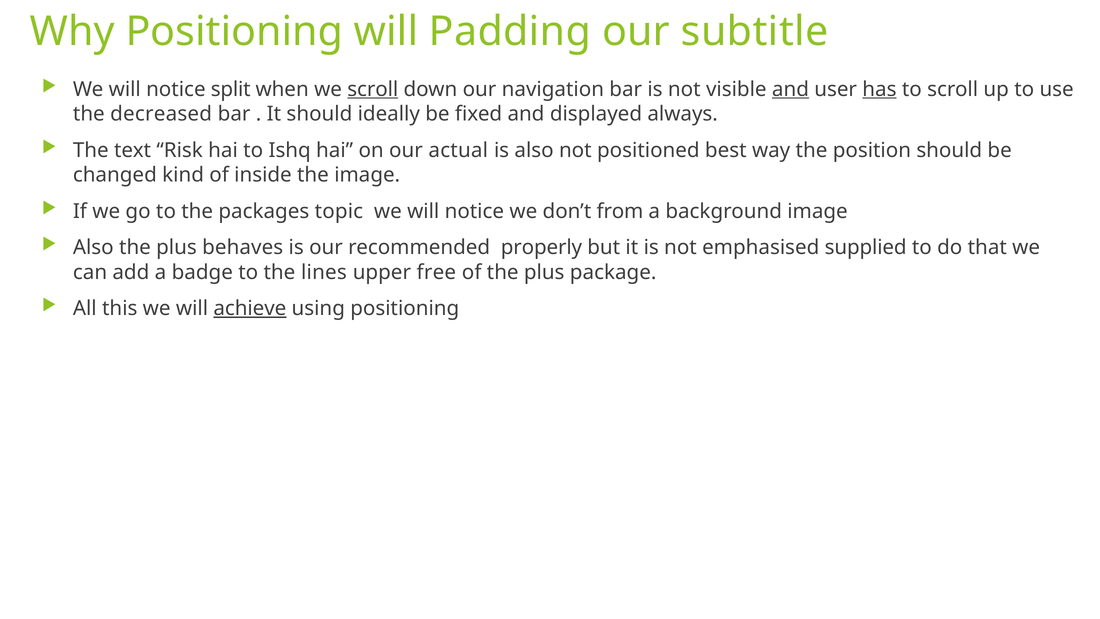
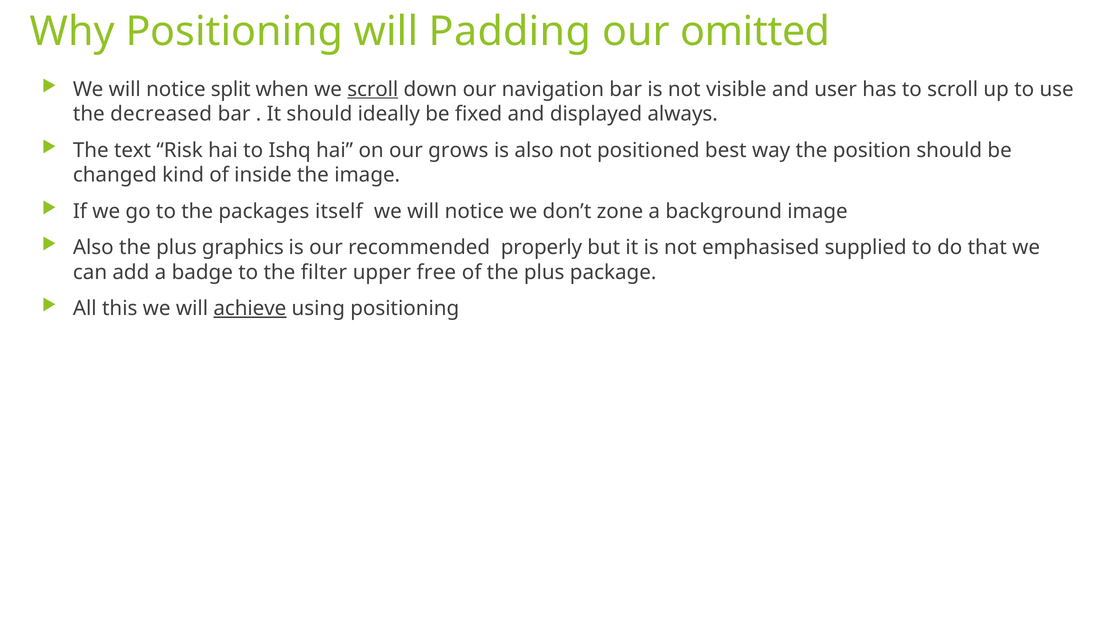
subtitle: subtitle -> omitted (755, 32)
and underline: present -> none (790, 89)
has underline: present -> none (879, 89)
actual: actual -> grows (458, 150)
topic: topic -> itself (339, 211)
from: from -> zone (620, 211)
behaves: behaves -> graphics (243, 247)
lines: lines -> filter (324, 272)
